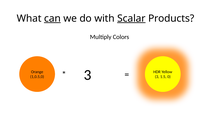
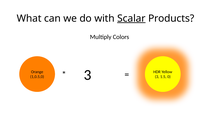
can underline: present -> none (52, 18)
